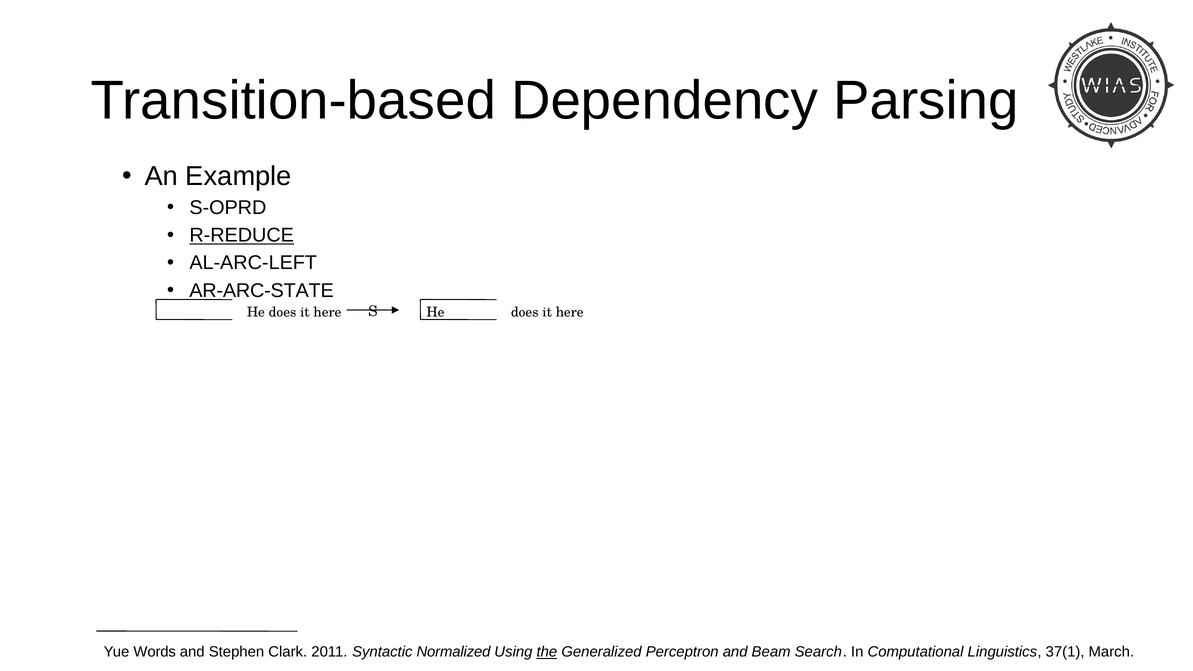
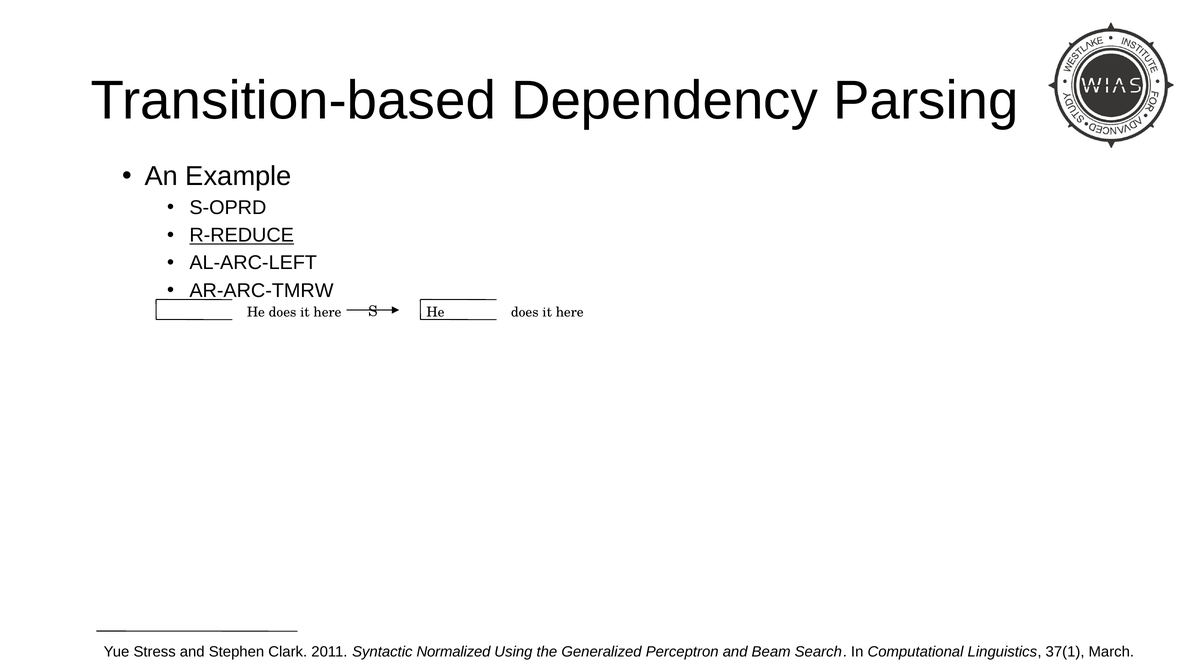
AR-ARC-STATE: AR-ARC-STATE -> AR-ARC-TMRW (261, 291)
Words: Words -> Stress (155, 652)
the underline: present -> none (547, 652)
